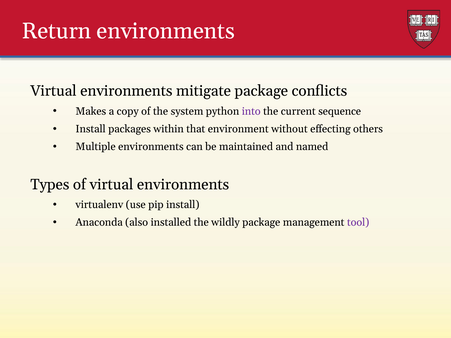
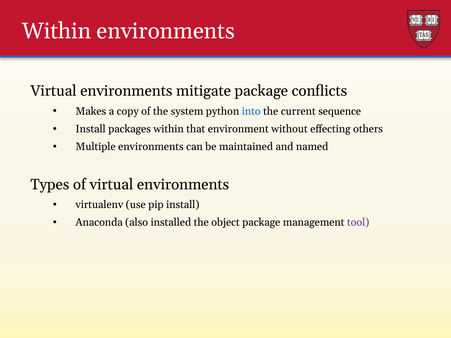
Return: Return -> Within (56, 31)
into colour: purple -> blue (251, 111)
wildly: wildly -> object (226, 223)
